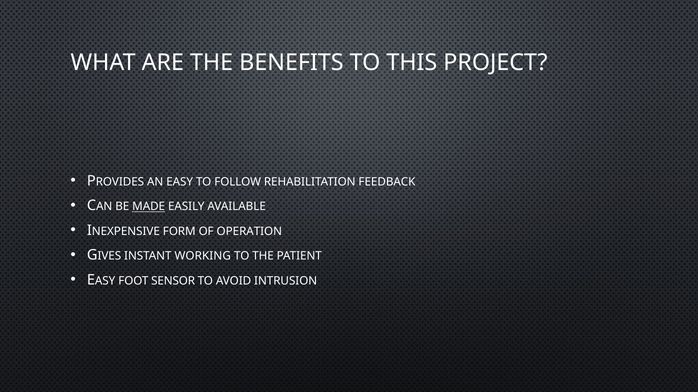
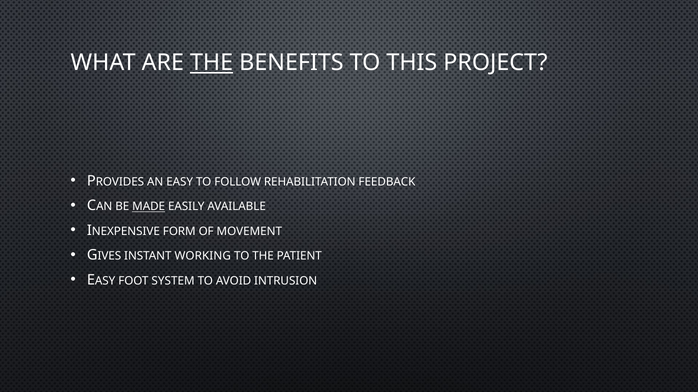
THE underline: none -> present (212, 63)
OPERATION: OPERATION -> MOVEMENT (249, 232)
SENSOR: SENSOR -> SYSTEM (173, 281)
